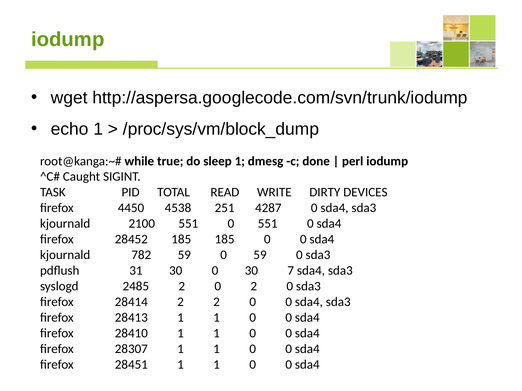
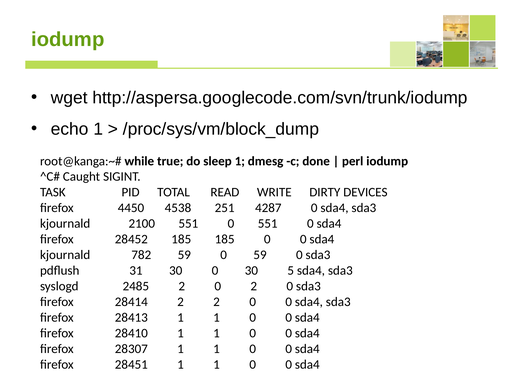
7: 7 -> 5 (291, 271)
